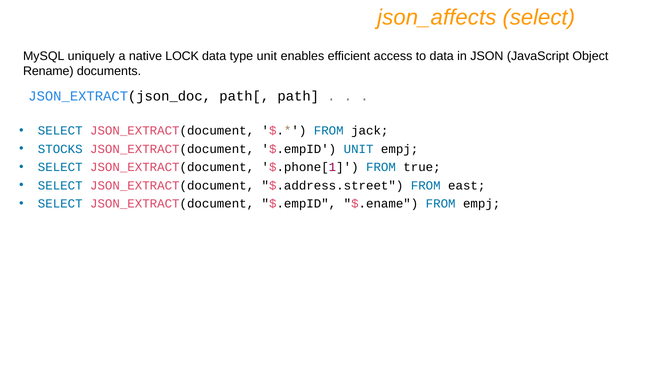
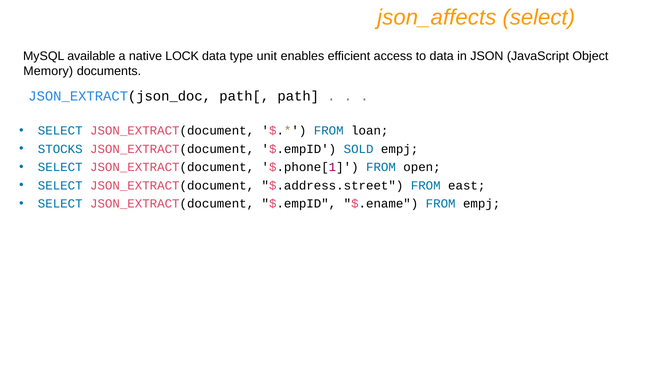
uniquely: uniquely -> available (91, 56)
Rename: Rename -> Memory (48, 71)
jack: jack -> loan (370, 131)
$.empID UNIT: UNIT -> SOLD (359, 149)
true: true -> open (422, 167)
